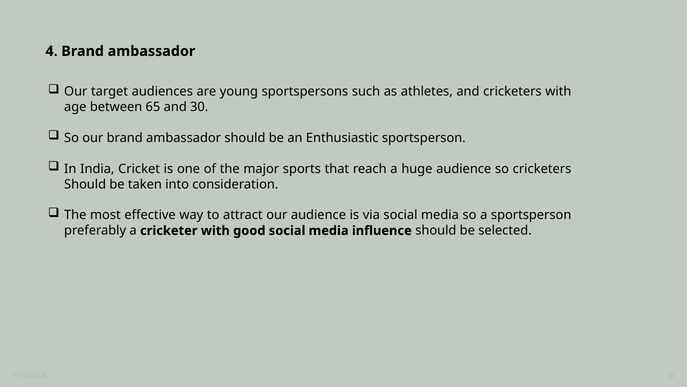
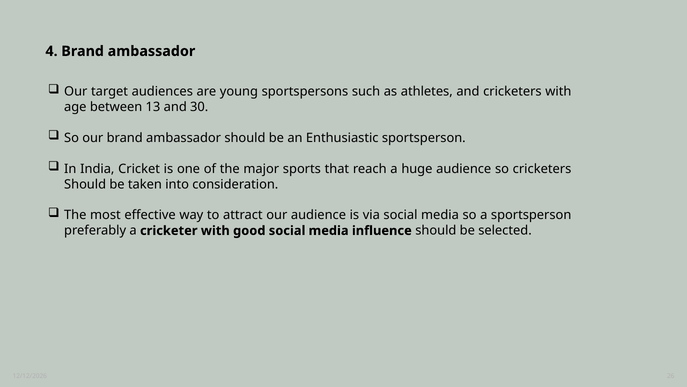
65: 65 -> 13 (153, 107)
